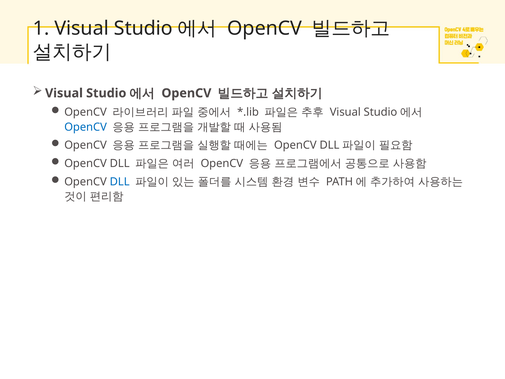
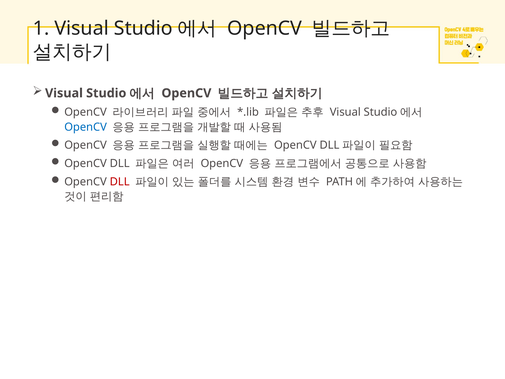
DLL colour: blue -> red (120, 182)
